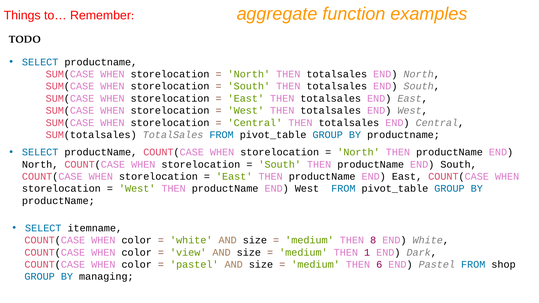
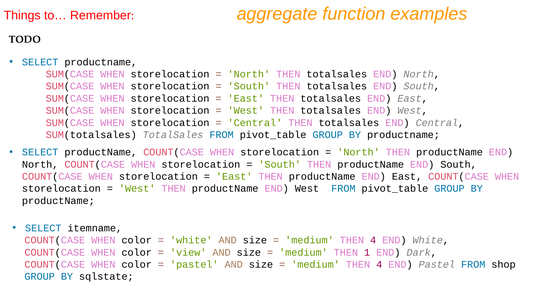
8: 8 -> 4 (373, 240)
6: 6 -> 4 (379, 265)
managing: managing -> sqlstate (106, 277)
